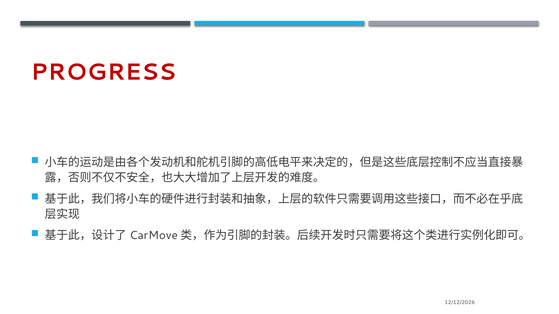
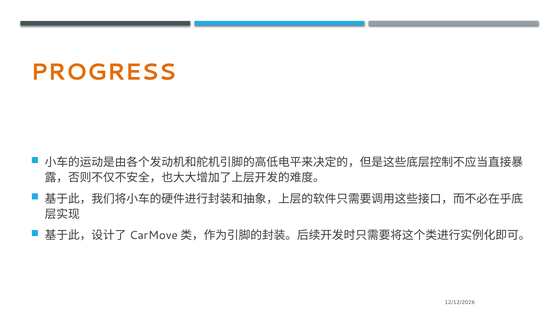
PROGRESS colour: red -> orange (104, 72)
